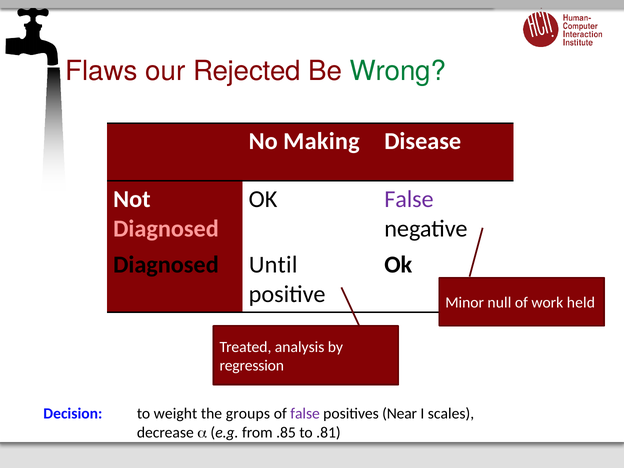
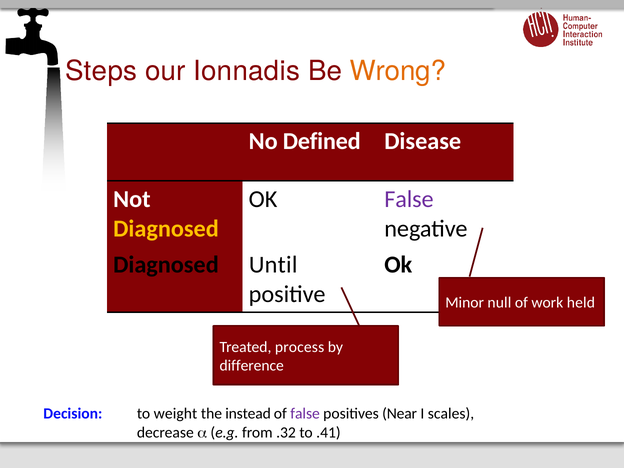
Flaws: Flaws -> Steps (101, 71)
Rejected: Rejected -> Ionnadis (247, 71)
Wrong colour: green -> orange (398, 71)
Making: Making -> Defined (322, 141)
Diagnosed colour: pink -> yellow (166, 229)
analysis: analysis -> process (300, 347)
regression: regression -> difference (252, 366)
groups: groups -> instead (248, 414)
.85: .85 -> .32 (286, 432)
.81: .81 -> .41 (328, 432)
